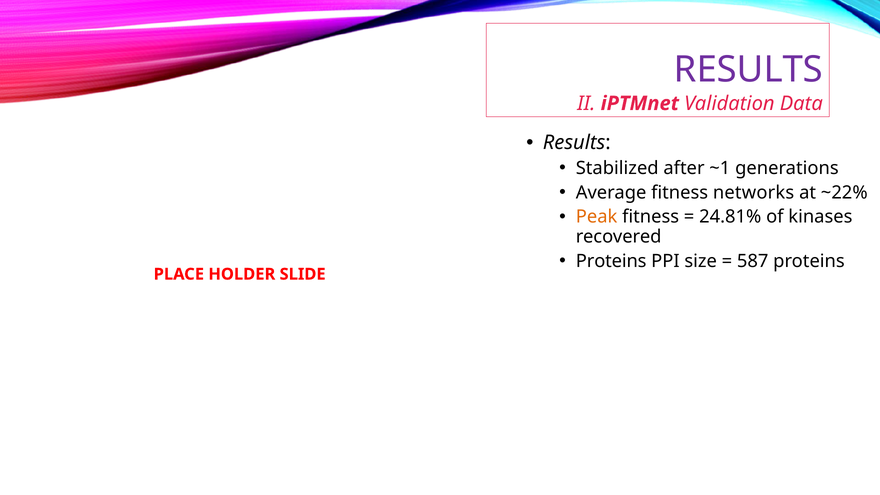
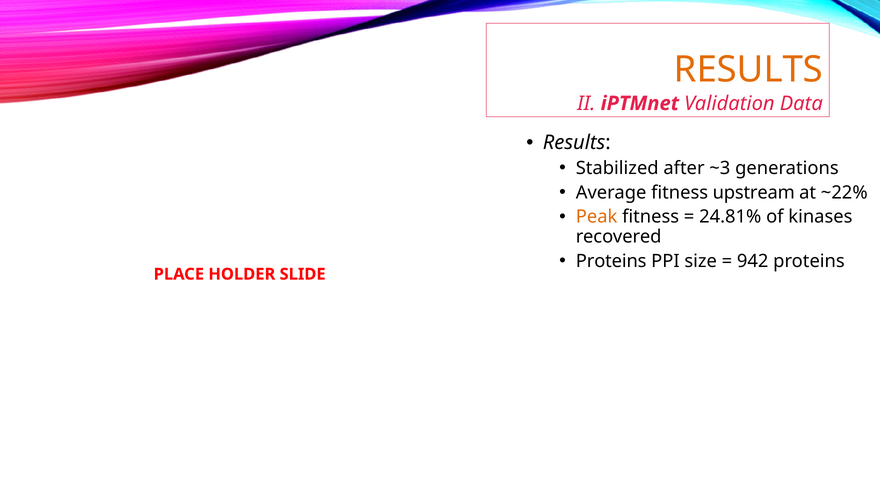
RESULTS colour: purple -> orange (748, 70)
~1: ~1 -> ~3 (720, 168)
networks: networks -> upstream (754, 193)
587: 587 -> 942 (753, 261)
